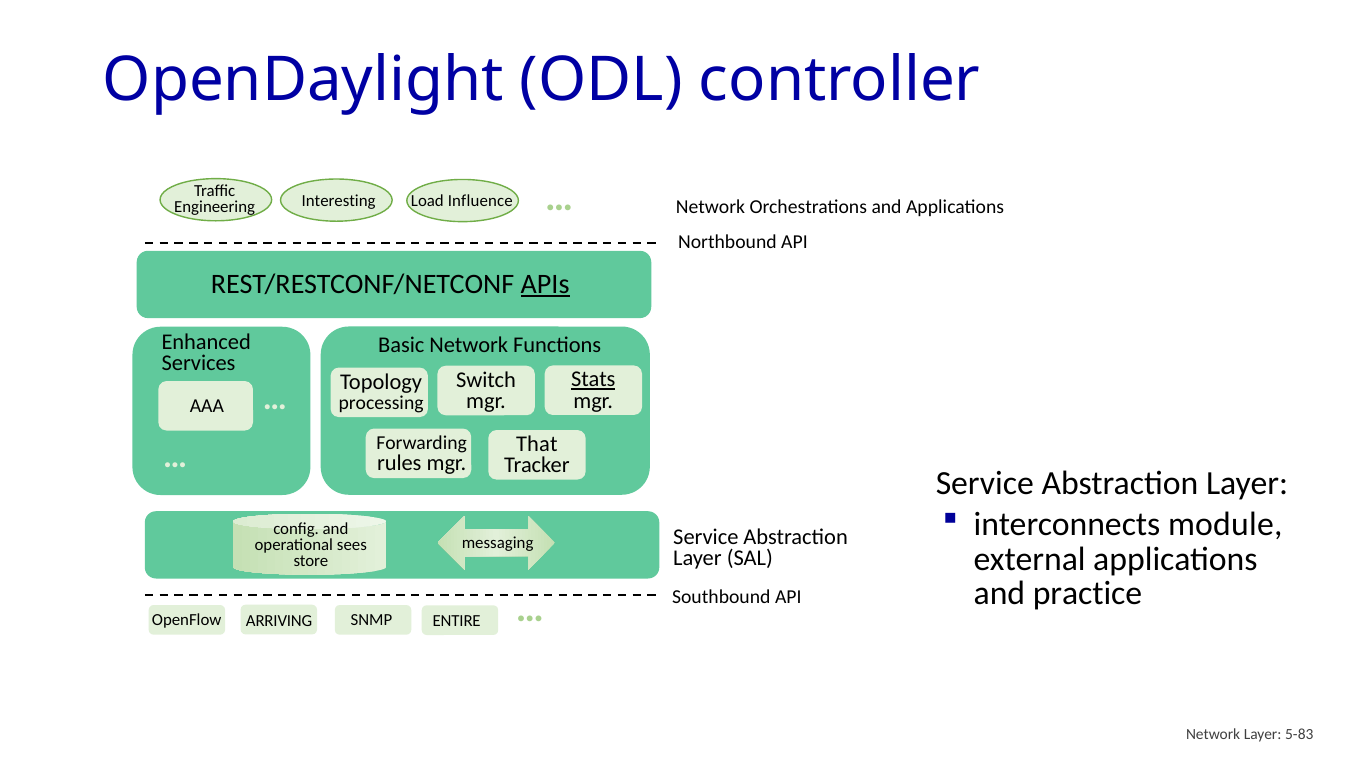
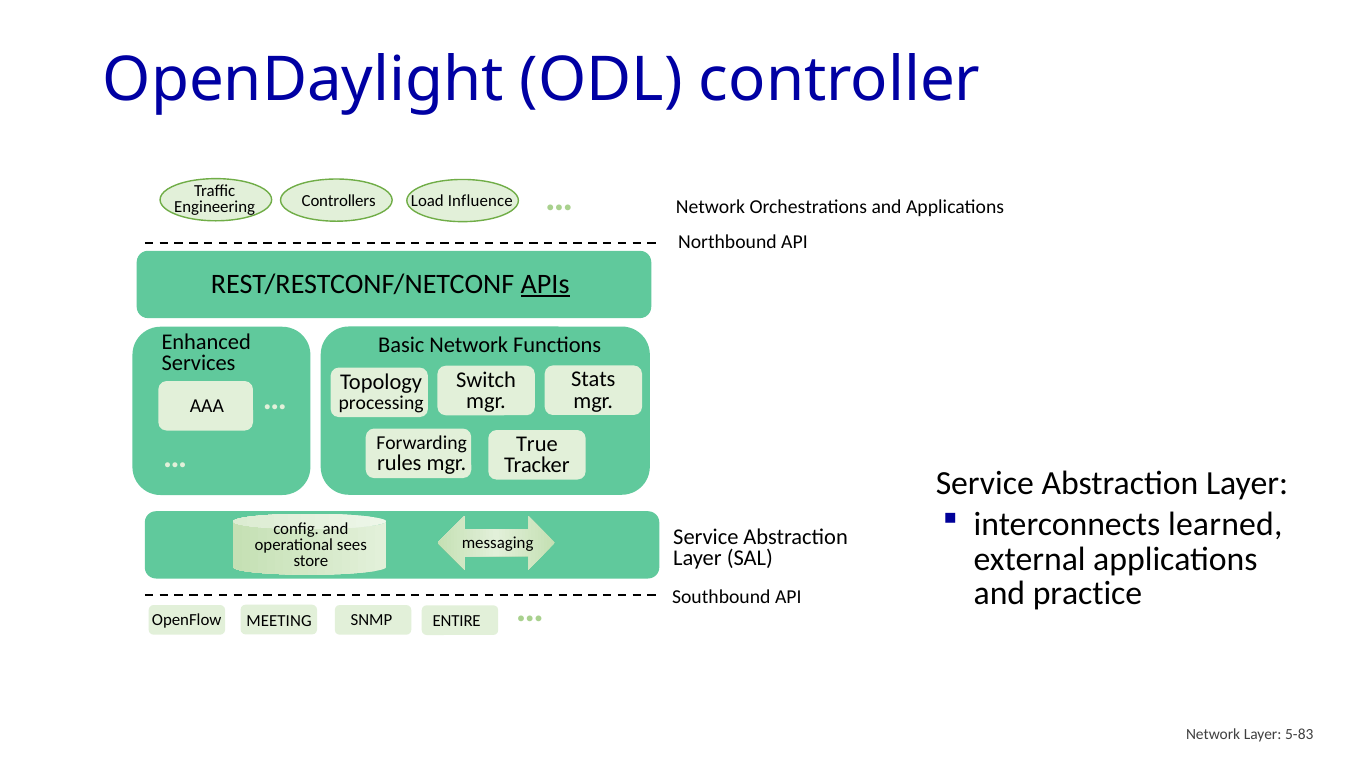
Interesting: Interesting -> Controllers (339, 200)
Stats underline: present -> none (593, 379)
That: That -> True (537, 444)
module: module -> learned (1225, 525)
ARRIVING: ARRIVING -> MEETING (279, 621)
